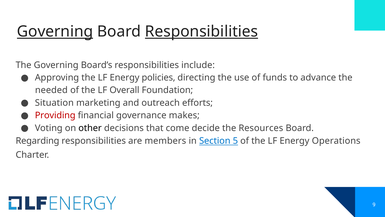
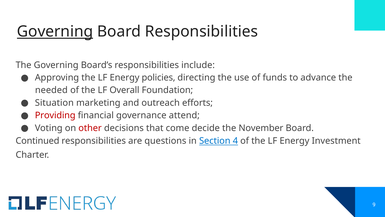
Responsibilities underline: present -> none (201, 32)
makes: makes -> attend (184, 115)
other colour: black -> red (90, 128)
Resources: Resources -> November (261, 128)
Regarding: Regarding -> Continued (37, 141)
members: members -> questions (165, 141)
5: 5 -> 4 (235, 141)
Operations: Operations -> Investment (336, 141)
